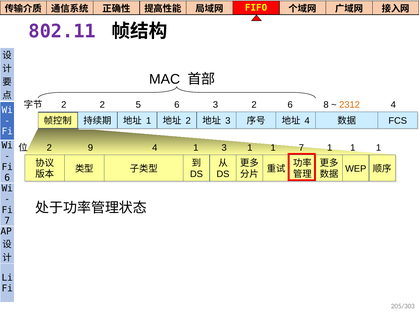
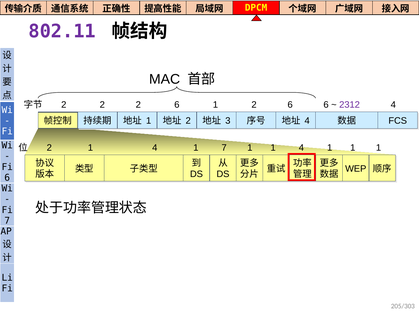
FIFO: FIFO -> DPCM (256, 8)
2 2 5: 5 -> 2 (138, 105)
6 3: 3 -> 1 (215, 105)
6 8: 8 -> 6 (326, 105)
2312 colour: orange -> purple (350, 105)
2 9: 9 -> 1 (90, 148)
1 3: 3 -> 7 (224, 148)
1 1 7: 7 -> 4 (301, 148)
